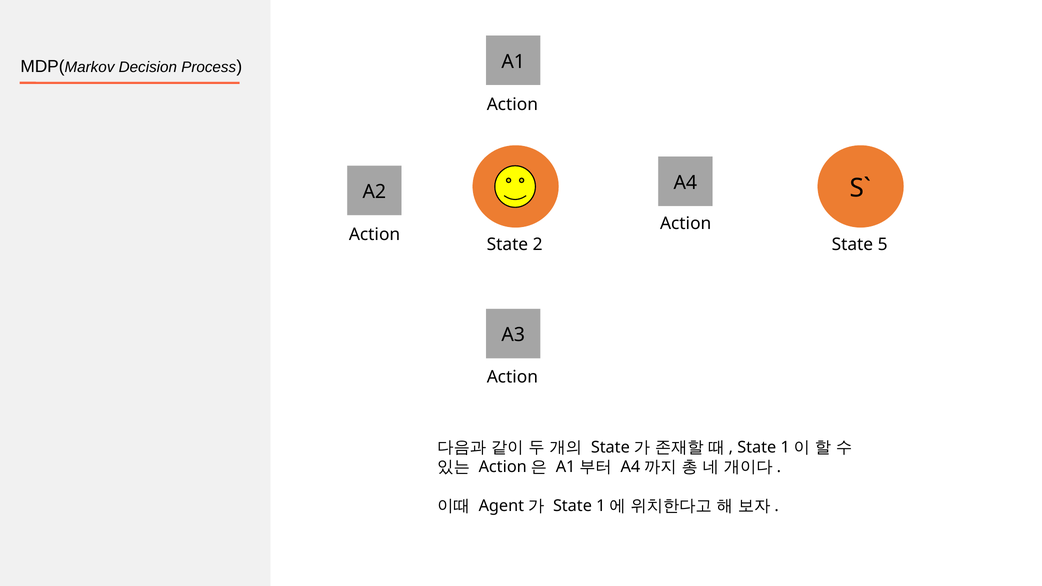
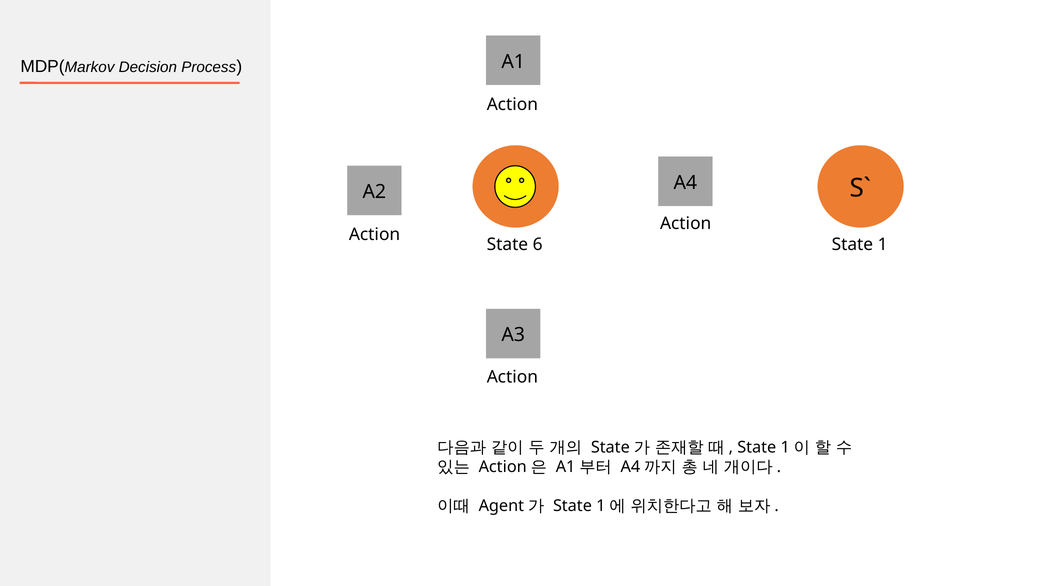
2: 2 -> 6 (538, 245)
5: 5 -> 1 (883, 245)
